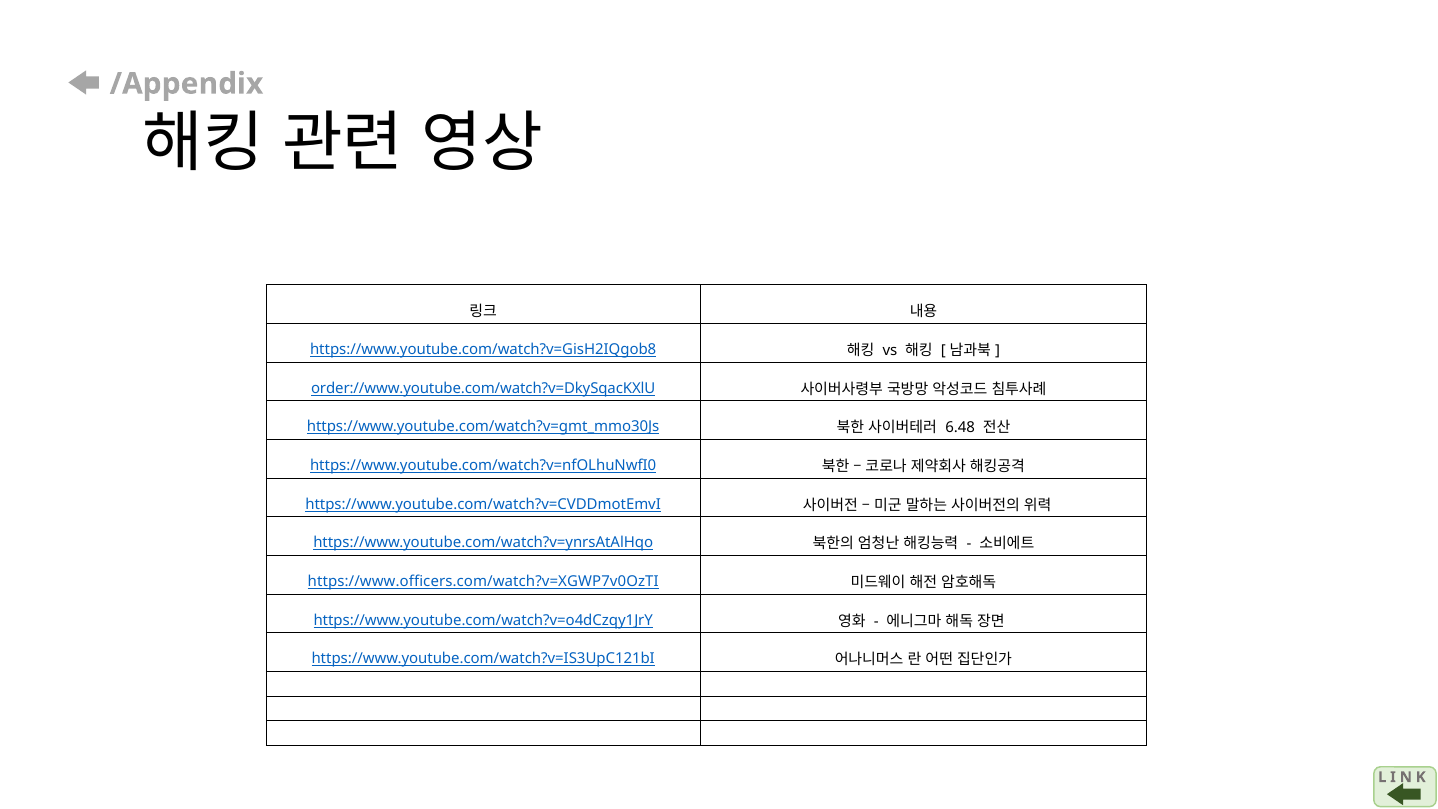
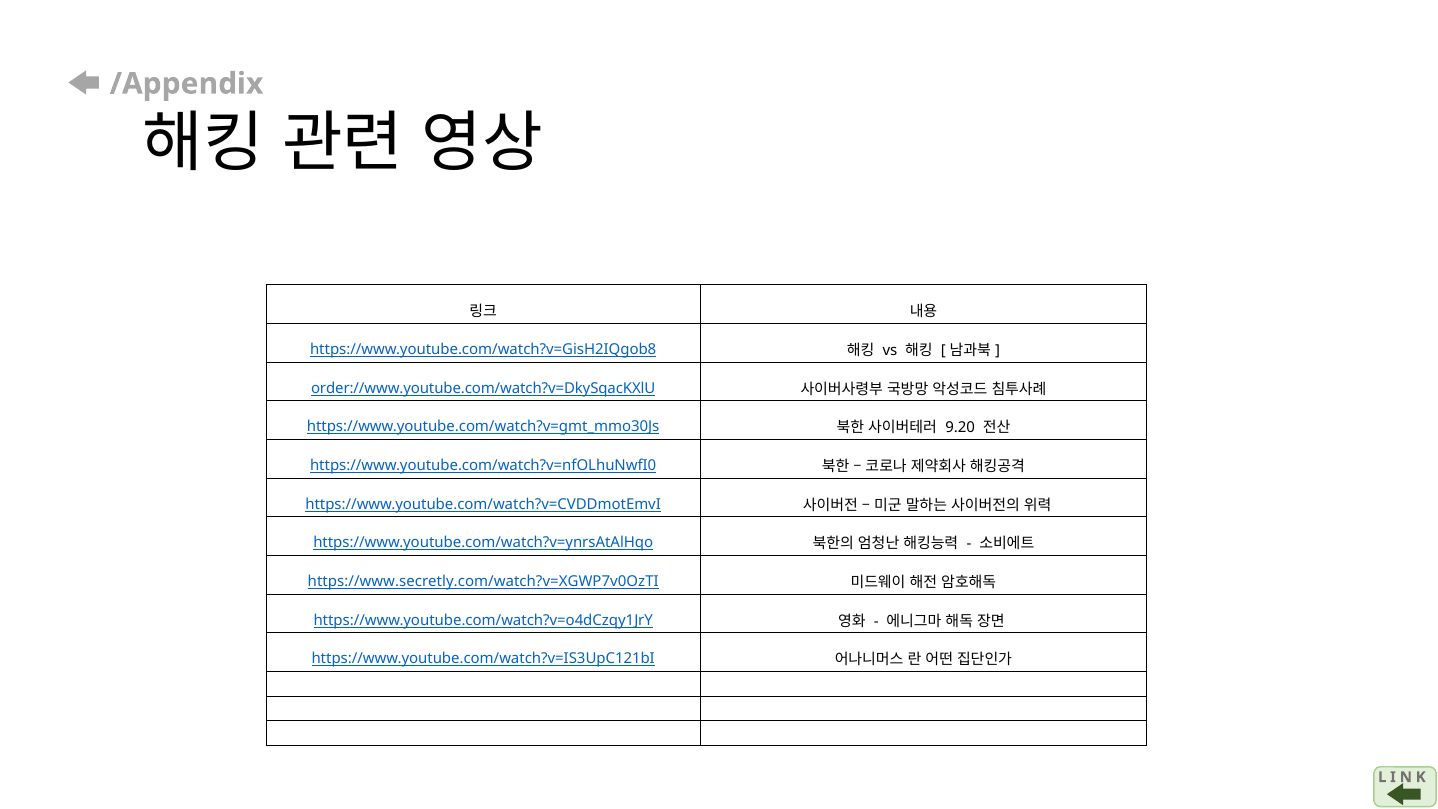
6.48: 6.48 -> 9.20 (960, 428)
https://www.officers.com/watch?v=XGWP7v0OzTI: https://www.officers.com/watch?v=XGWP7v0OzTI -> https://www.secretly.com/watch?v=XGWP7v0OzTI (483, 582)
